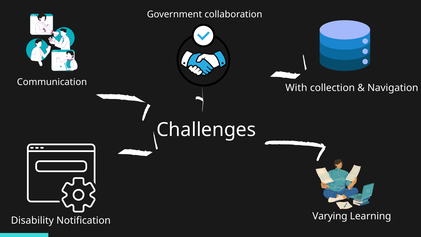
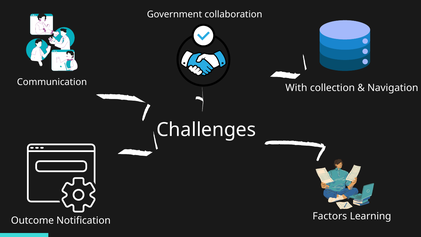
Disability: Disability -> Outcome (32, 220)
Varying: Varying -> Factors (330, 216)
